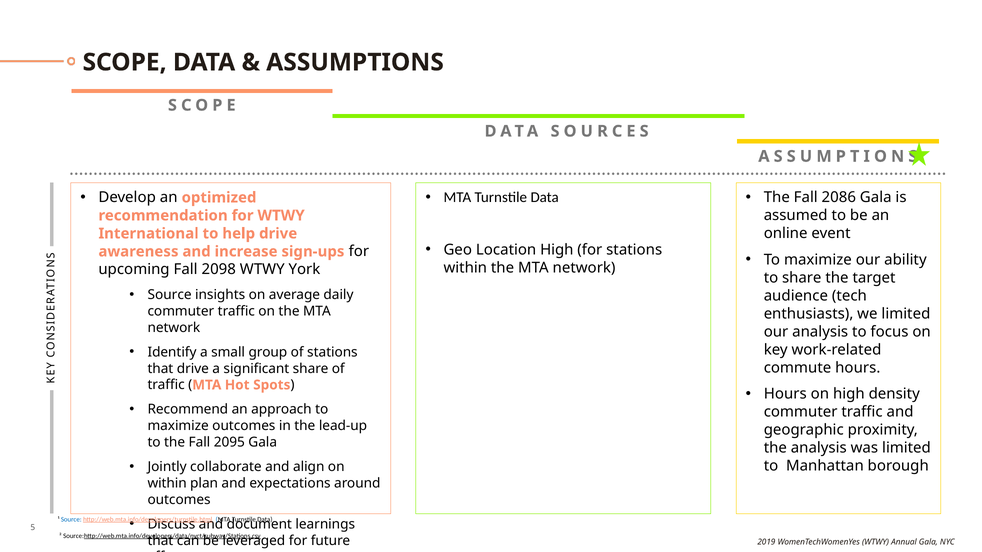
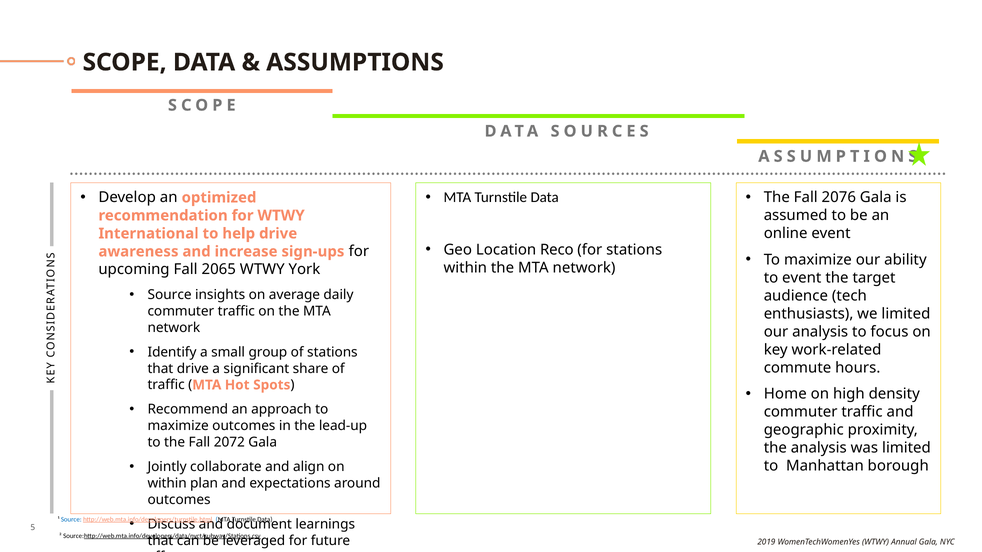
2086: 2086 -> 2076 (839, 198)
Location High: High -> Reco (557, 250)
2098: 2098 -> 2065 (219, 270)
to share: share -> event (802, 278)
Hours: Hours -> Home (785, 394)
2095: 2095 -> 2072 (229, 443)
